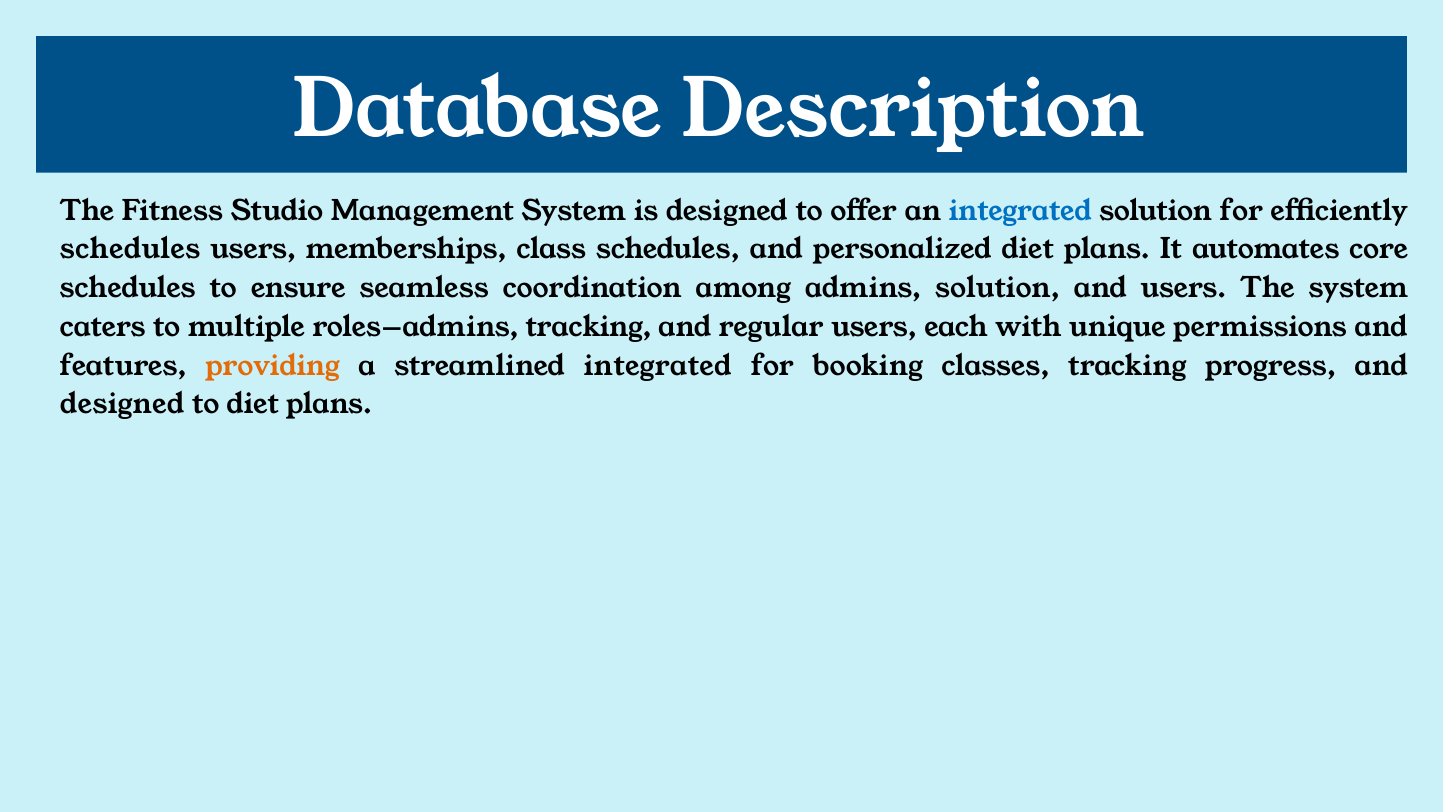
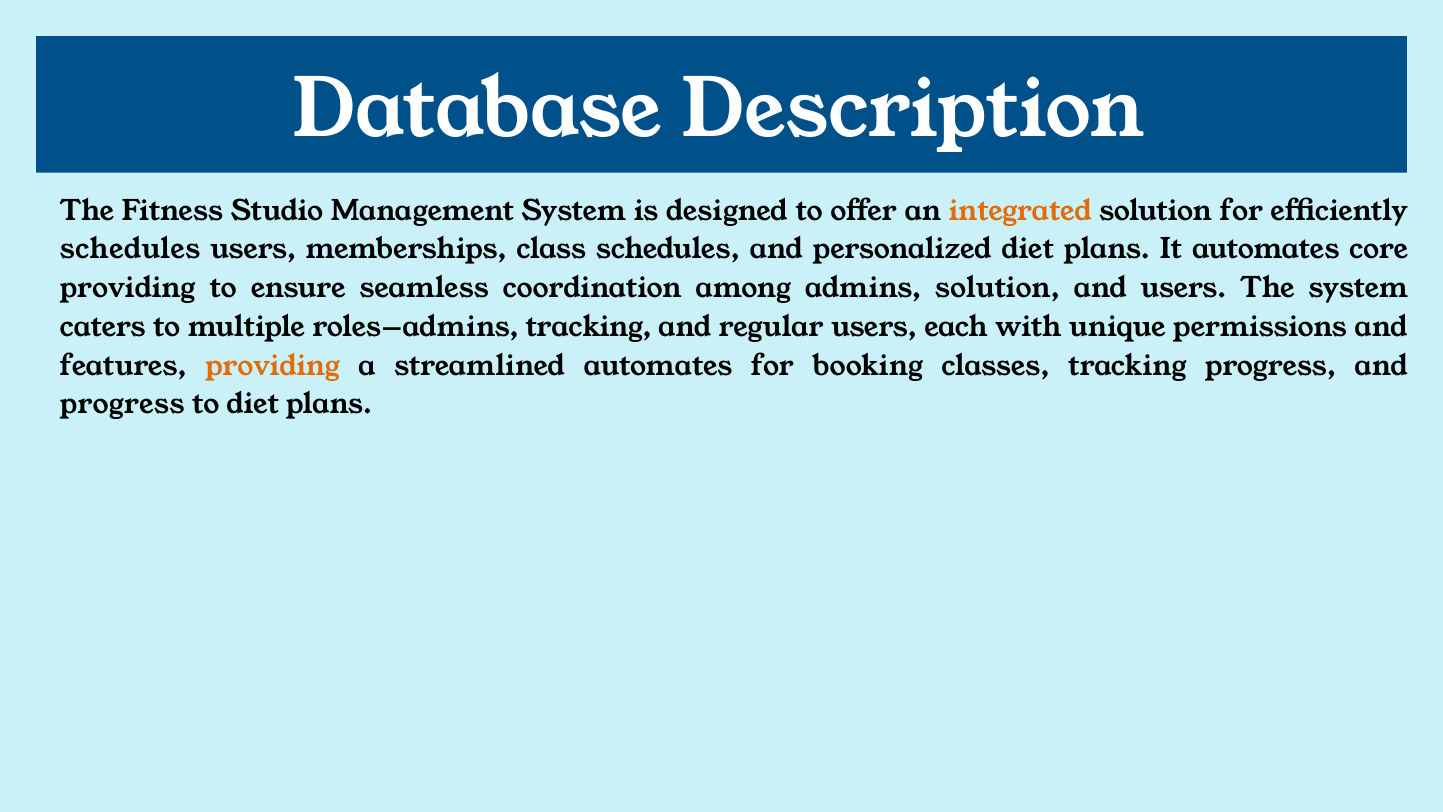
integrated colour: blue -> orange (1020, 211)
schedules: schedules -> providing (127, 288)
streamlined integrated: integrated -> automates (658, 366)
designed: designed -> progress (122, 404)
